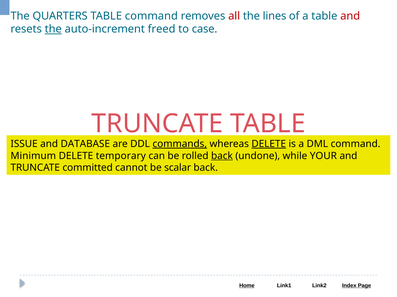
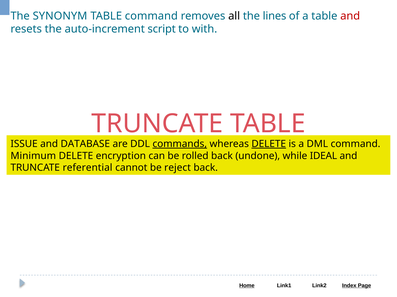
QUARTERS: QUARTERS -> SYNONYM (60, 16)
all colour: red -> black (234, 16)
the underline: present -> none (53, 29)
freed: freed -> script (162, 29)
case: case -> with (205, 29)
temporary: temporary -> encryption (121, 156)
back underline: present -> none (222, 156)
YOUR: YOUR -> IDEAL (323, 156)
committed: committed -> referential (88, 168)
scalar: scalar -> reject (178, 168)
